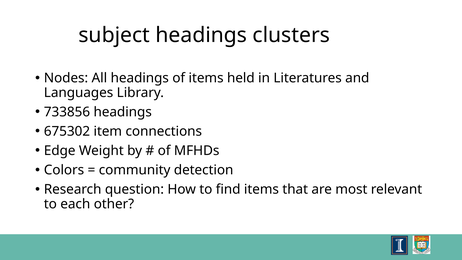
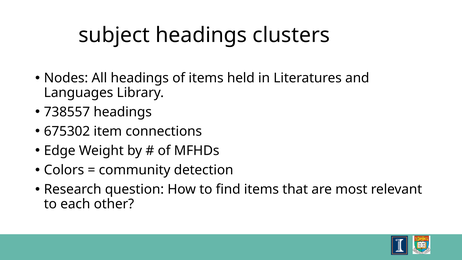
733856: 733856 -> 738557 (67, 112)
